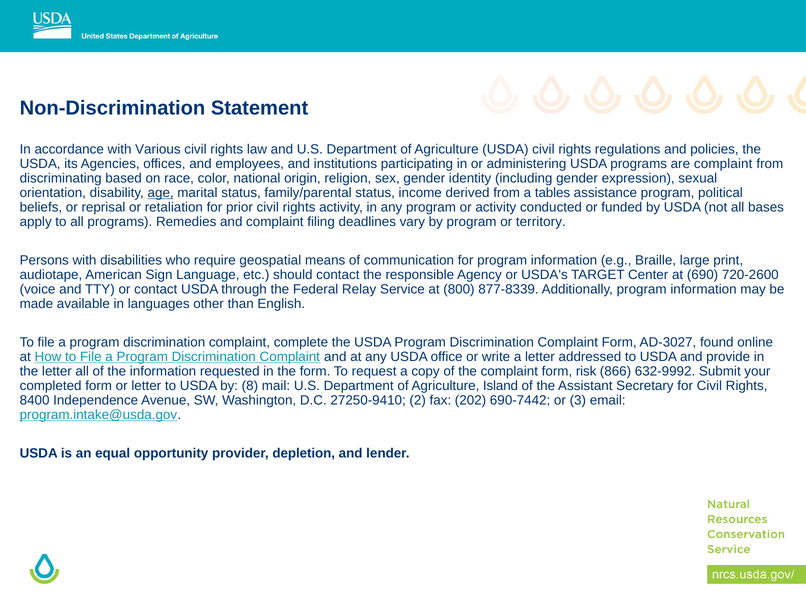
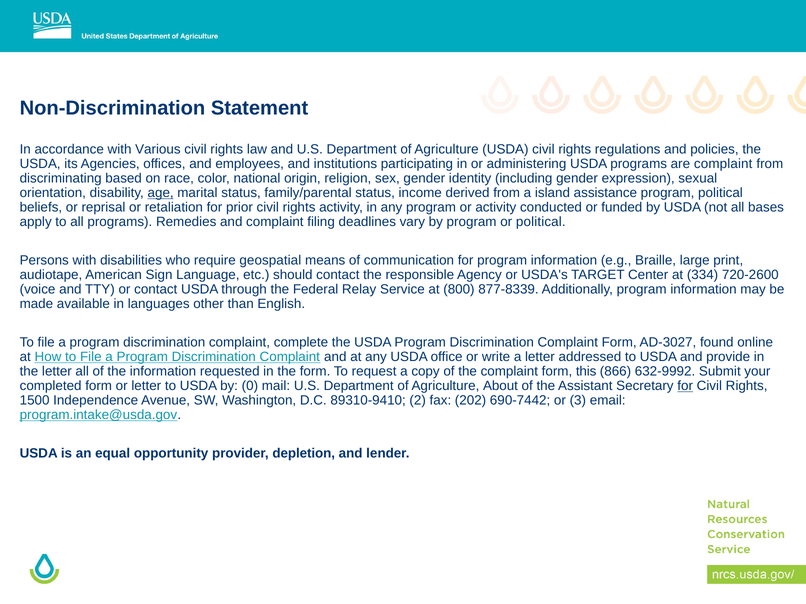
tables: tables -> island (552, 193)
or territory: territory -> political (541, 222)
690: 690 -> 334 (703, 275)
risk: risk -> this (586, 372)
8: 8 -> 0 (250, 386)
Island: Island -> About (500, 386)
for underline: none -> present (685, 386)
8400: 8400 -> 1500 (35, 401)
27250-9410: 27250-9410 -> 89310-9410 (368, 401)
